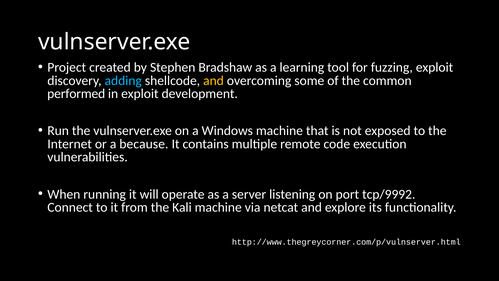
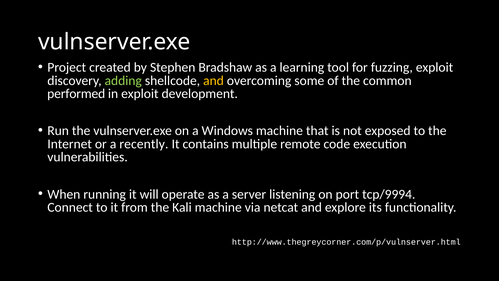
adding colour: light blue -> light green (123, 81)
because: because -> recently (144, 144)
tcp/9992: tcp/9992 -> tcp/9994 (389, 194)
